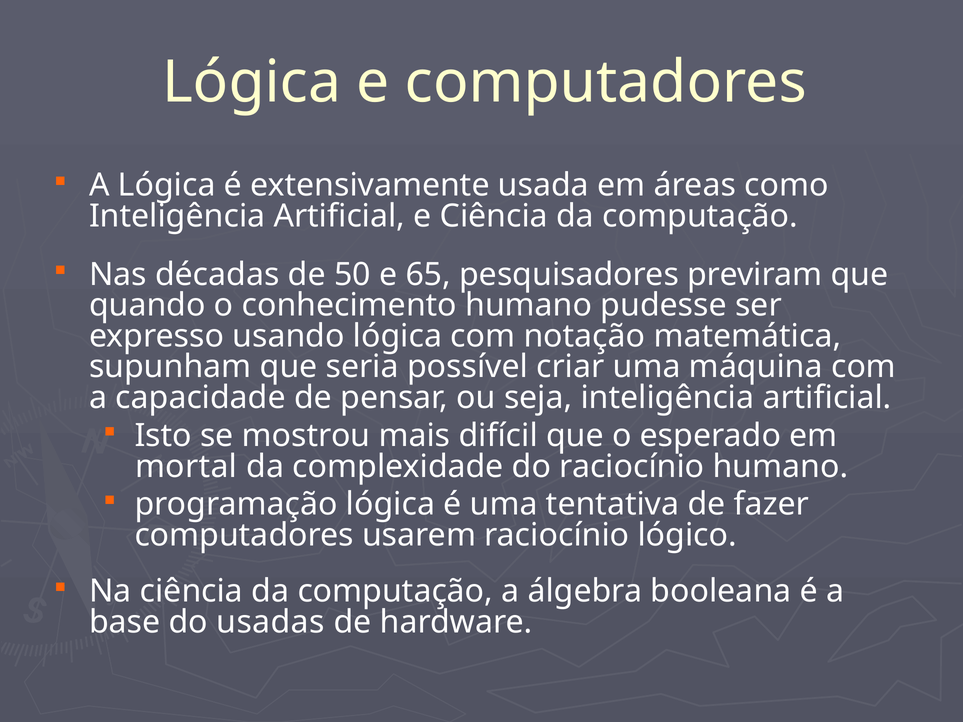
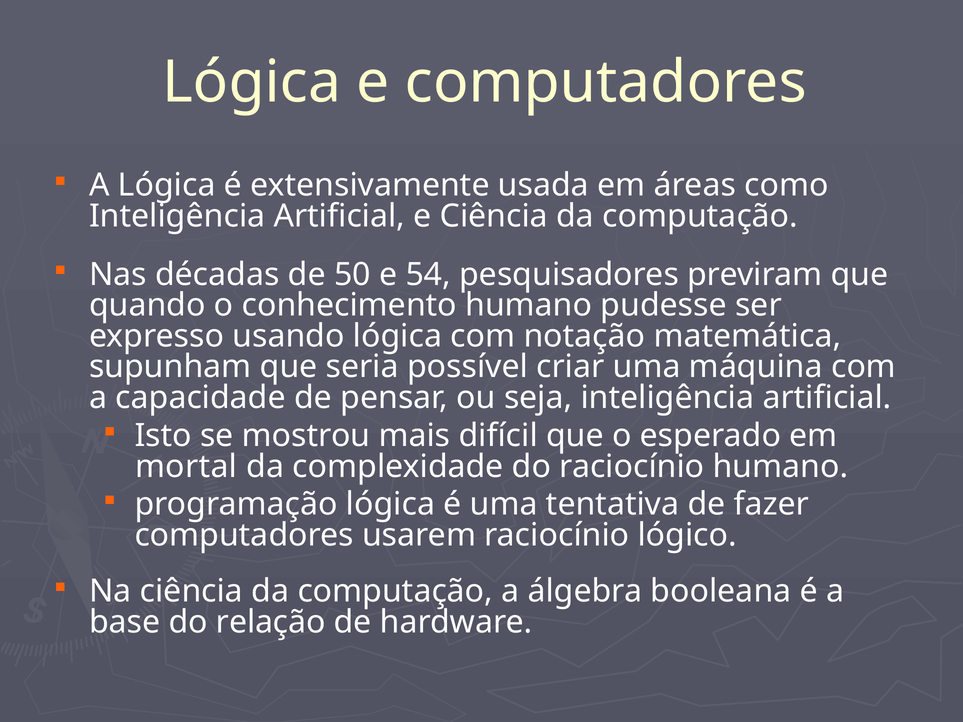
65: 65 -> 54 (428, 275)
usadas: usadas -> relação (271, 622)
